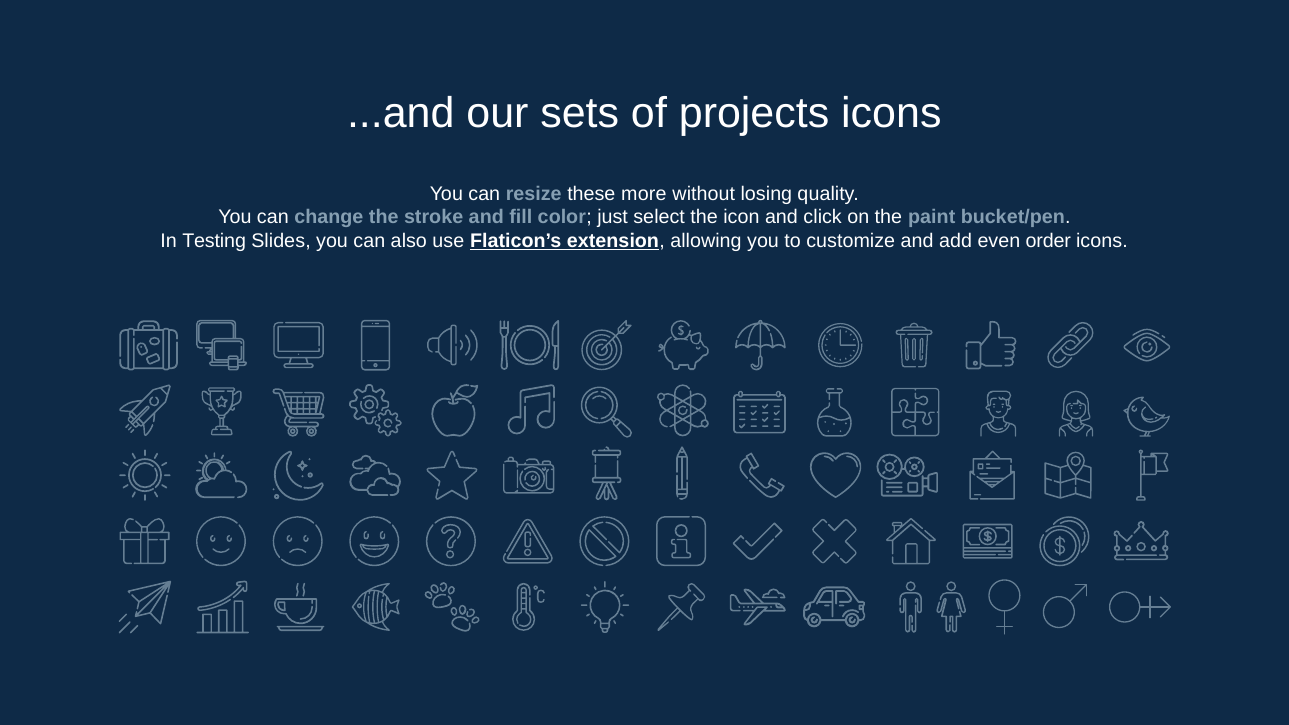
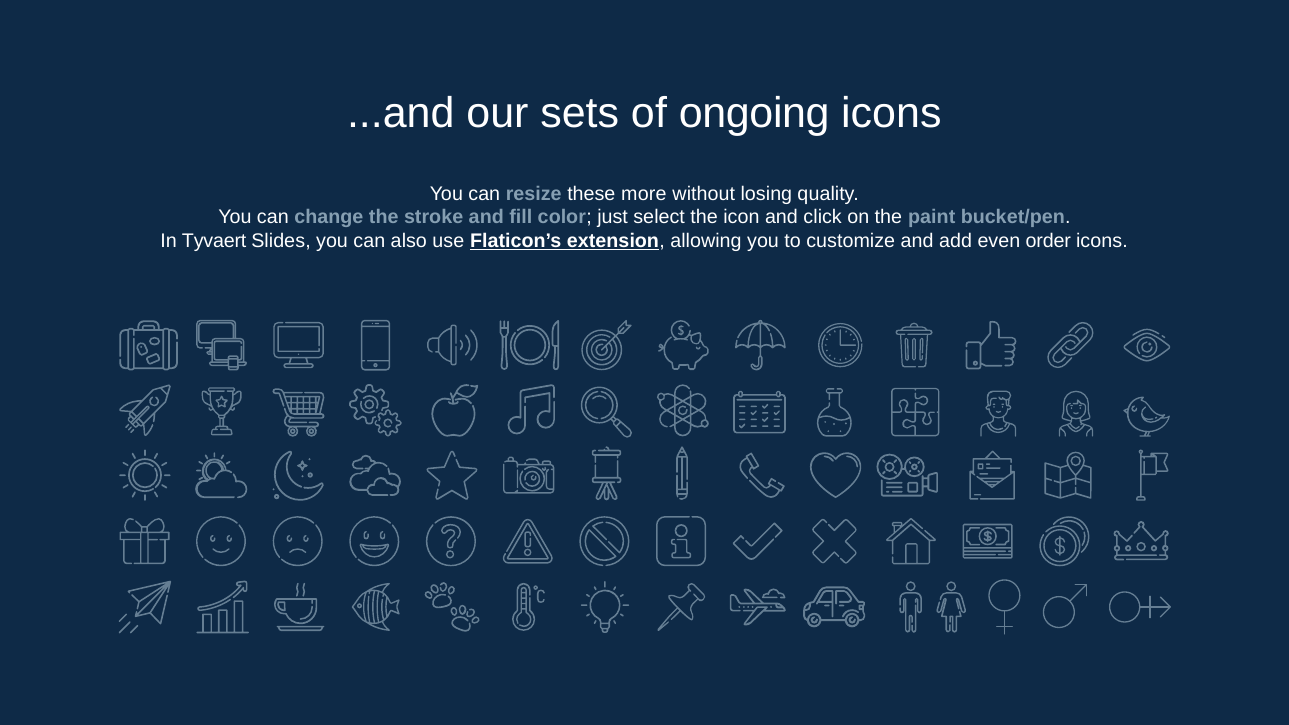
projects: projects -> ongoing (754, 114)
Testing: Testing -> Tyvaert (214, 241)
